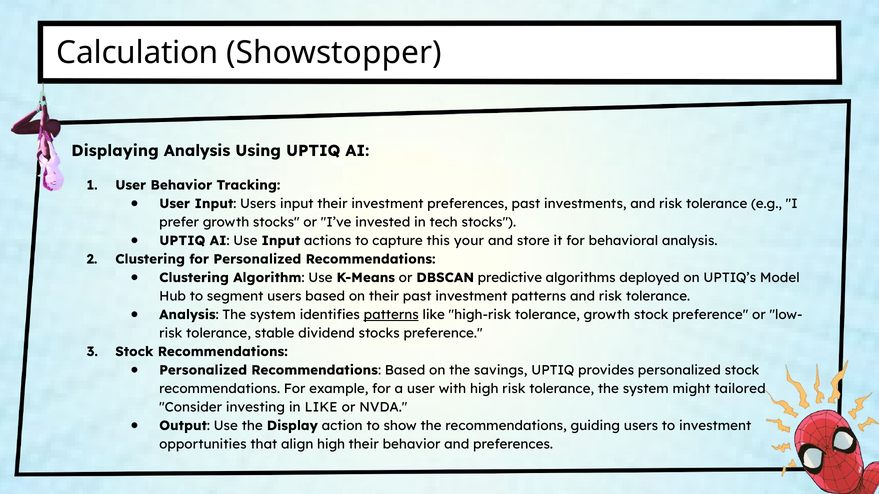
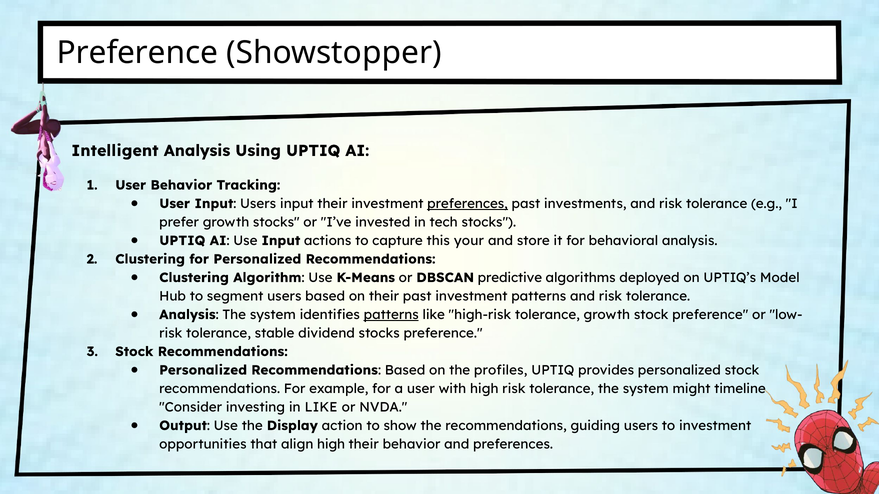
Calculation: Calculation -> Preference (137, 53)
Displaying: Displaying -> Intelligent (115, 151)
preferences underline: none -> present (468, 204)
savings: savings -> profiles (501, 370)
tailored: tailored -> timeline (740, 389)
